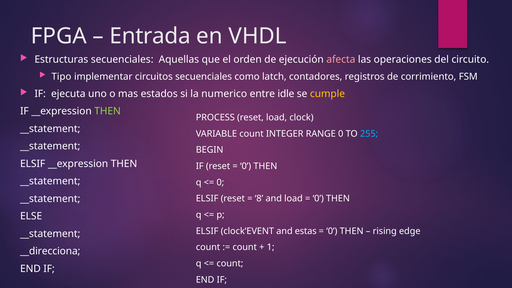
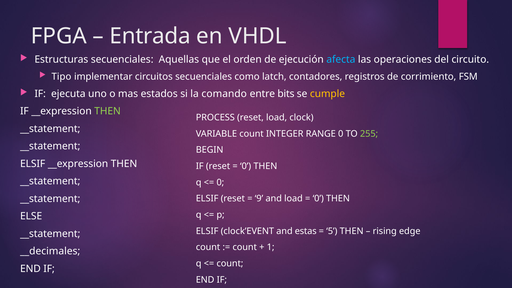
afecta colour: pink -> light blue (341, 59)
numerico: numerico -> comando (224, 94)
idle: idle -> bits (286, 94)
255 colour: light blue -> light green (369, 134)
8: 8 -> 9 (259, 199)
0: 0 -> 5 (332, 231)
__direcciona: __direcciona -> __decimales (50, 251)
